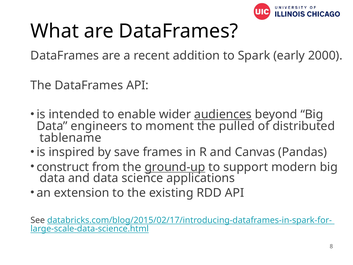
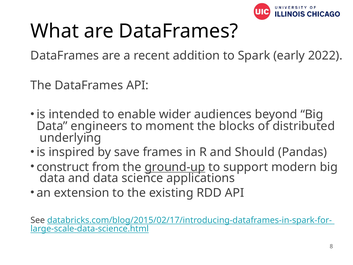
2000: 2000 -> 2022 (325, 56)
audiences underline: present -> none (223, 114)
pulled: pulled -> blocks (237, 126)
tablename: tablename -> underlying (71, 138)
Canvas: Canvas -> Should (255, 152)
